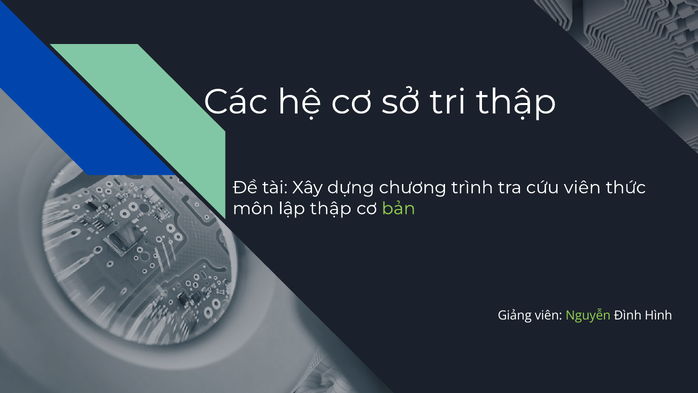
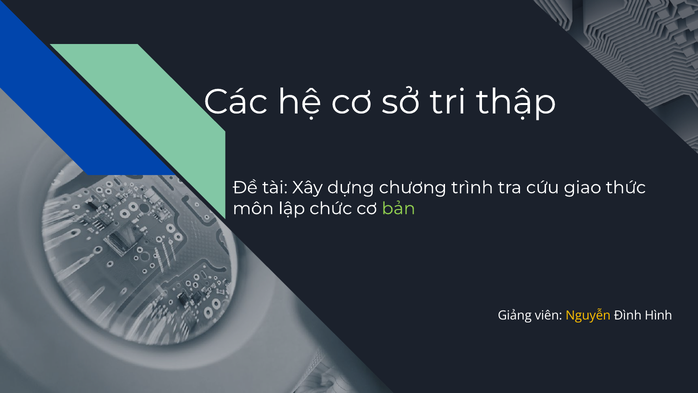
cứu viên: viên -> giao (583, 187)
lập thập: thập -> chức (331, 208)
Nguyễn colour: light green -> yellow (588, 315)
